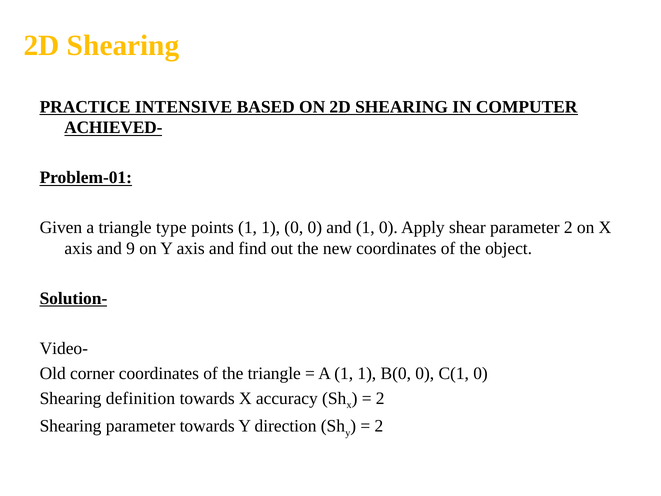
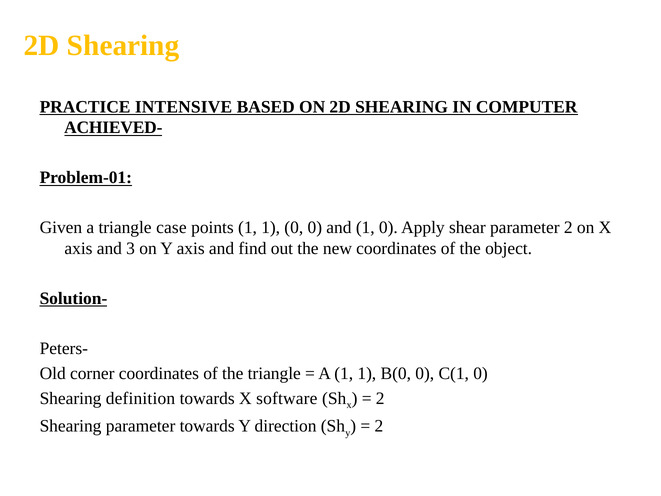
type: type -> case (171, 227)
9: 9 -> 3 (131, 248)
Video-: Video- -> Peters- (64, 348)
accuracy: accuracy -> software (287, 398)
